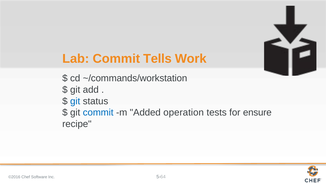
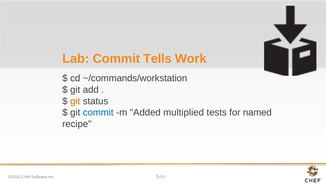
git colour: blue -> orange (75, 101)
operation: operation -> multiplied (184, 113)
ensure: ensure -> named (257, 113)
